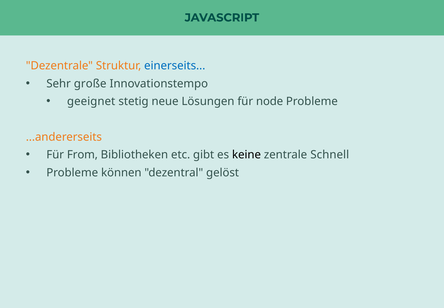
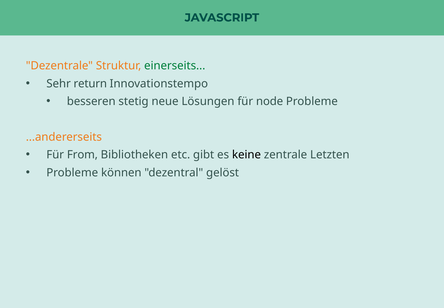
einerseits colour: blue -> green (175, 66)
große: große -> return (90, 83)
geeignet: geeignet -> besseren (91, 101)
Schnell: Schnell -> Letzten (330, 155)
